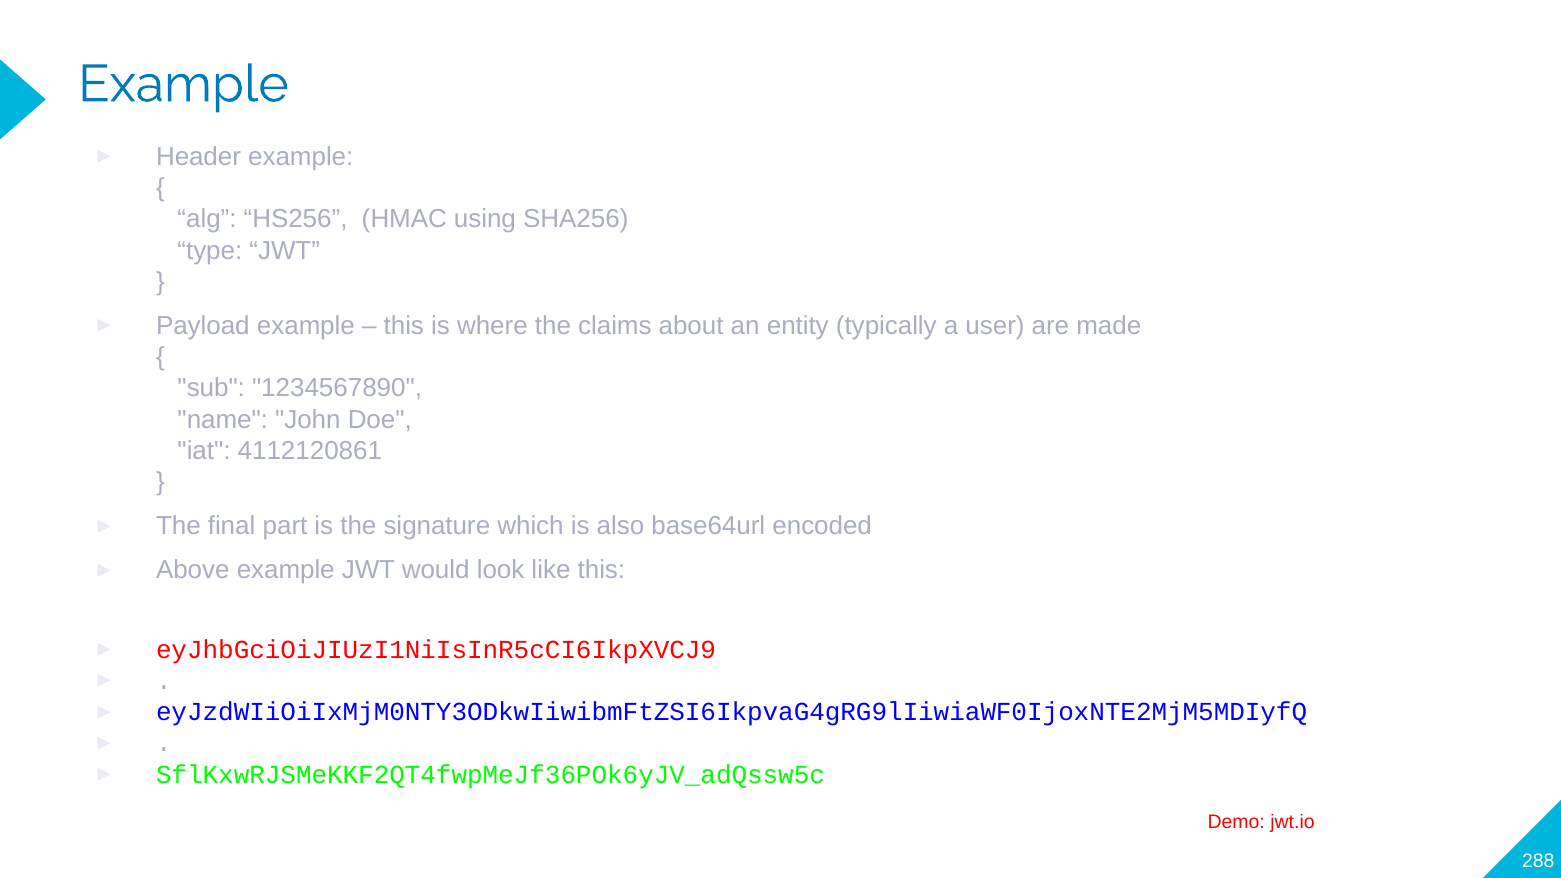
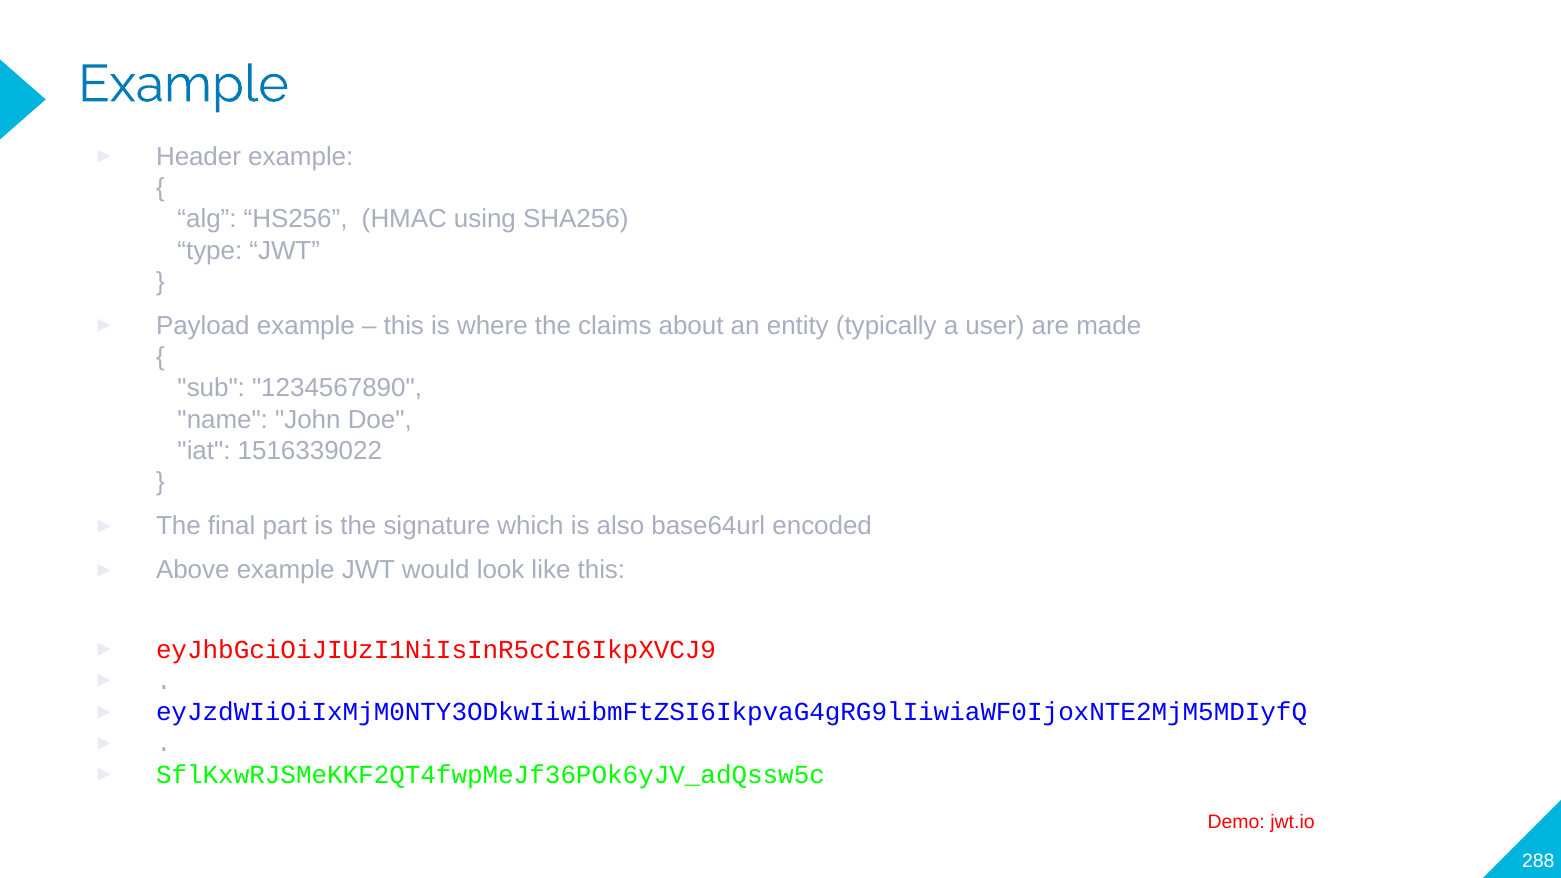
4112120861: 4112120861 -> 1516339022 (310, 451)
